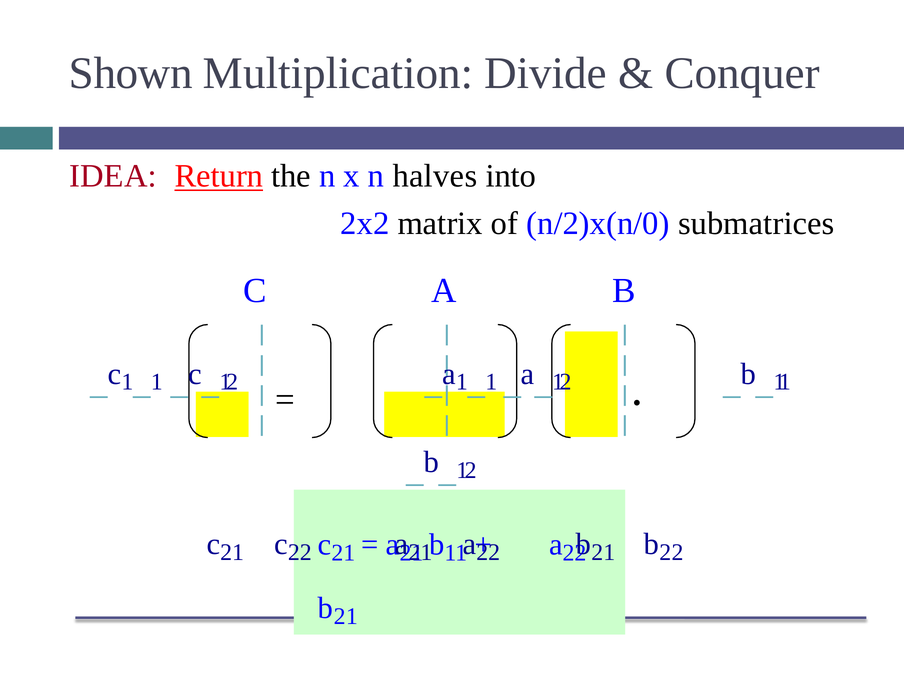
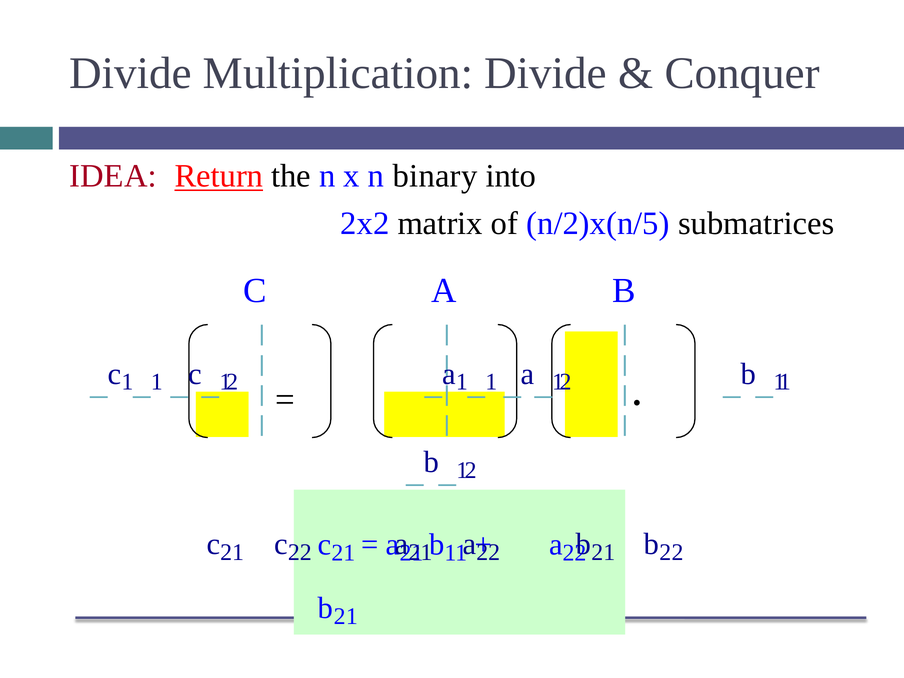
Shown: Shown -> Divide (131, 73)
halves: halves -> binary (435, 176)
n/2)x(n/0: n/2)x(n/0 -> n/2)x(n/5 (598, 223)
